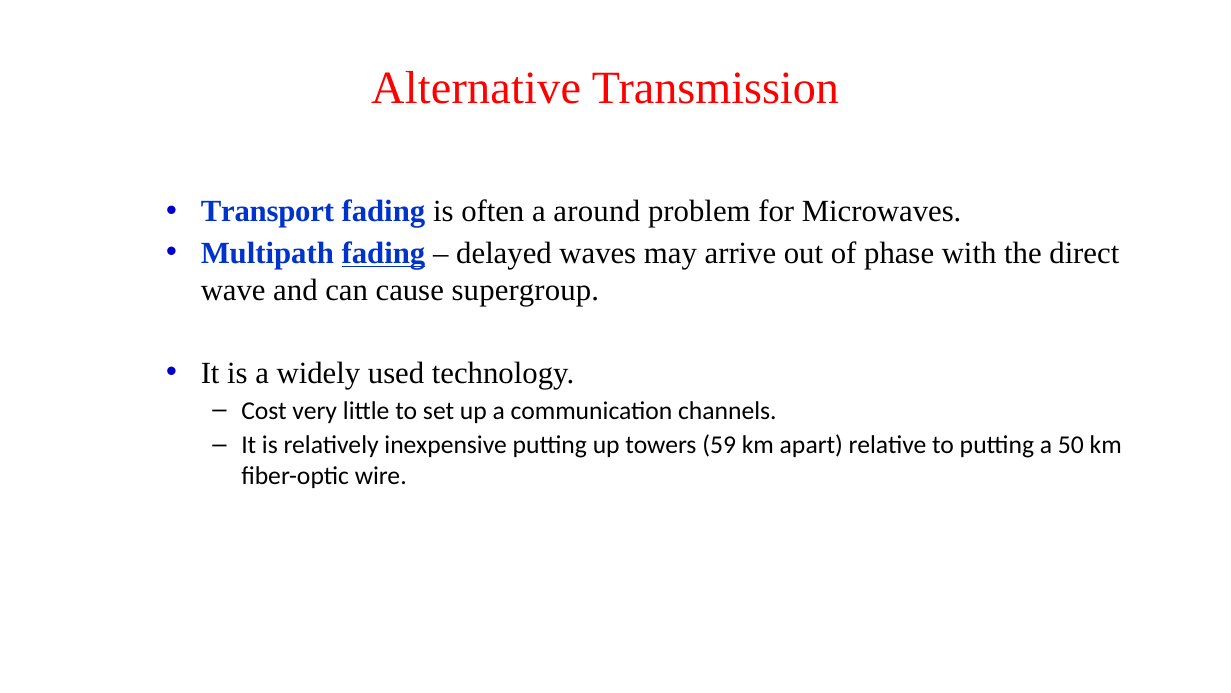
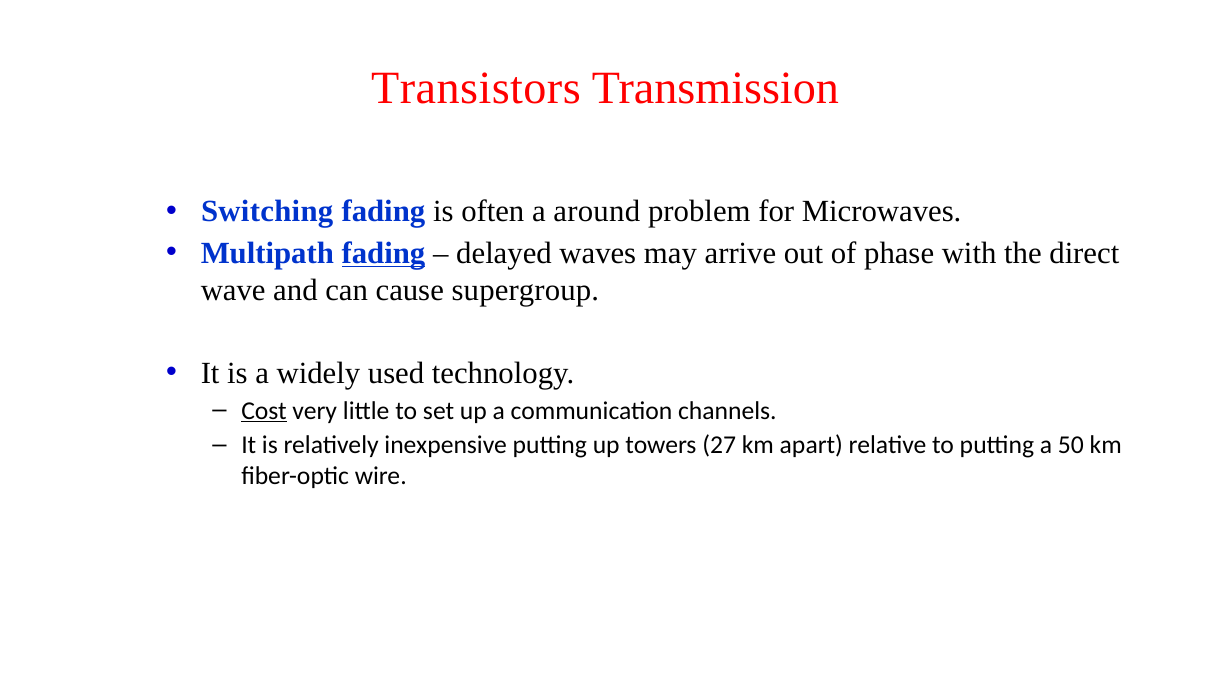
Alternative: Alternative -> Transistors (476, 88)
Transport: Transport -> Switching (267, 211)
Cost underline: none -> present (264, 410)
59: 59 -> 27 (719, 445)
